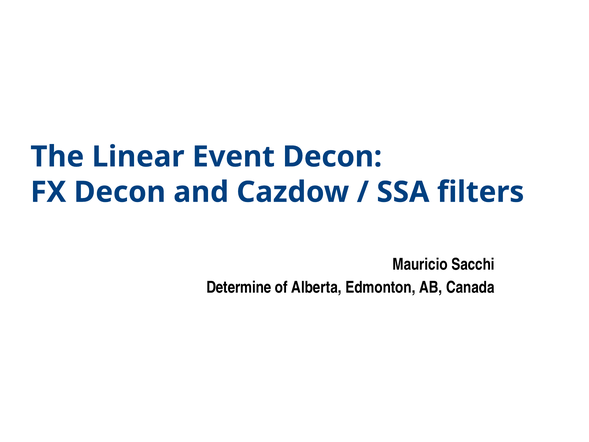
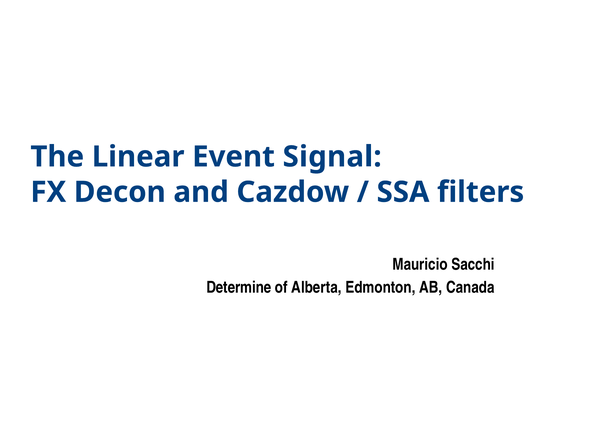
Event Decon: Decon -> Signal (332, 157)
